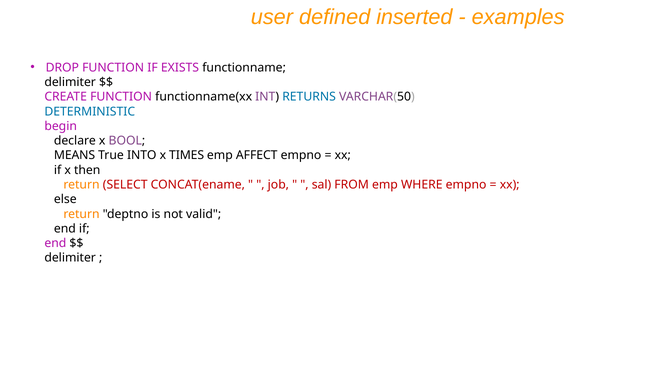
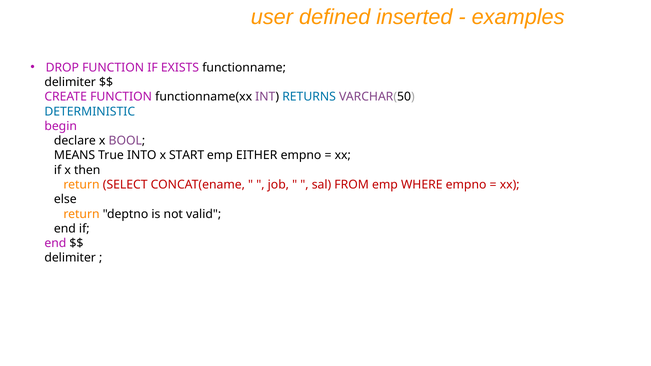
TIMES: TIMES -> START (187, 156)
AFFECT: AFFECT -> EITHER (257, 156)
